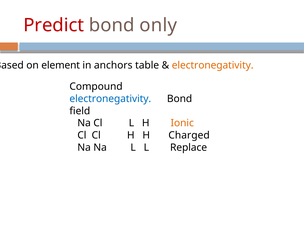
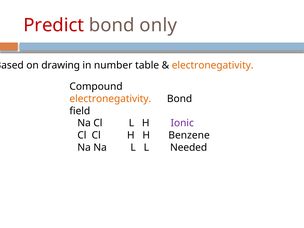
element: element -> drawing (61, 65)
anchors: anchors -> number (113, 65)
electronegativity colour: blue -> orange (110, 99)
Ionic colour: orange -> purple (182, 123)
Charged: Charged -> Benzene (189, 135)
Replace: Replace -> Needed (189, 147)
